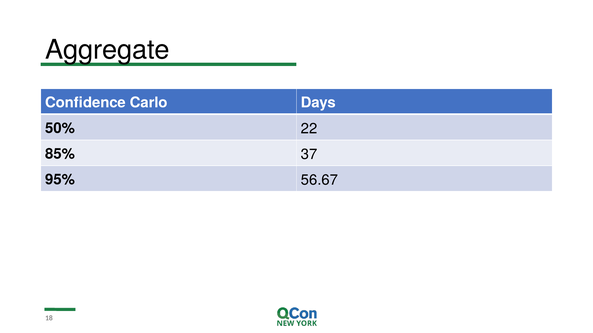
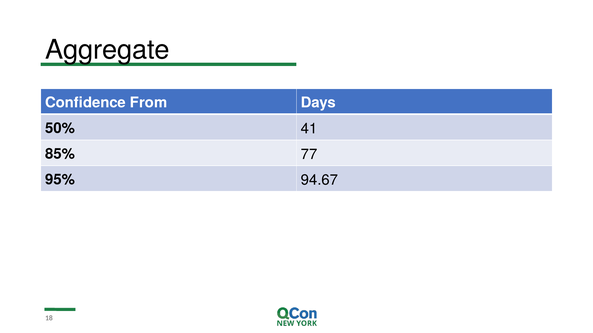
Carlo: Carlo -> From (149, 103)
22: 22 -> 41 (309, 129)
37: 37 -> 77 (309, 155)
56.67: 56.67 -> 94.67 (319, 180)
